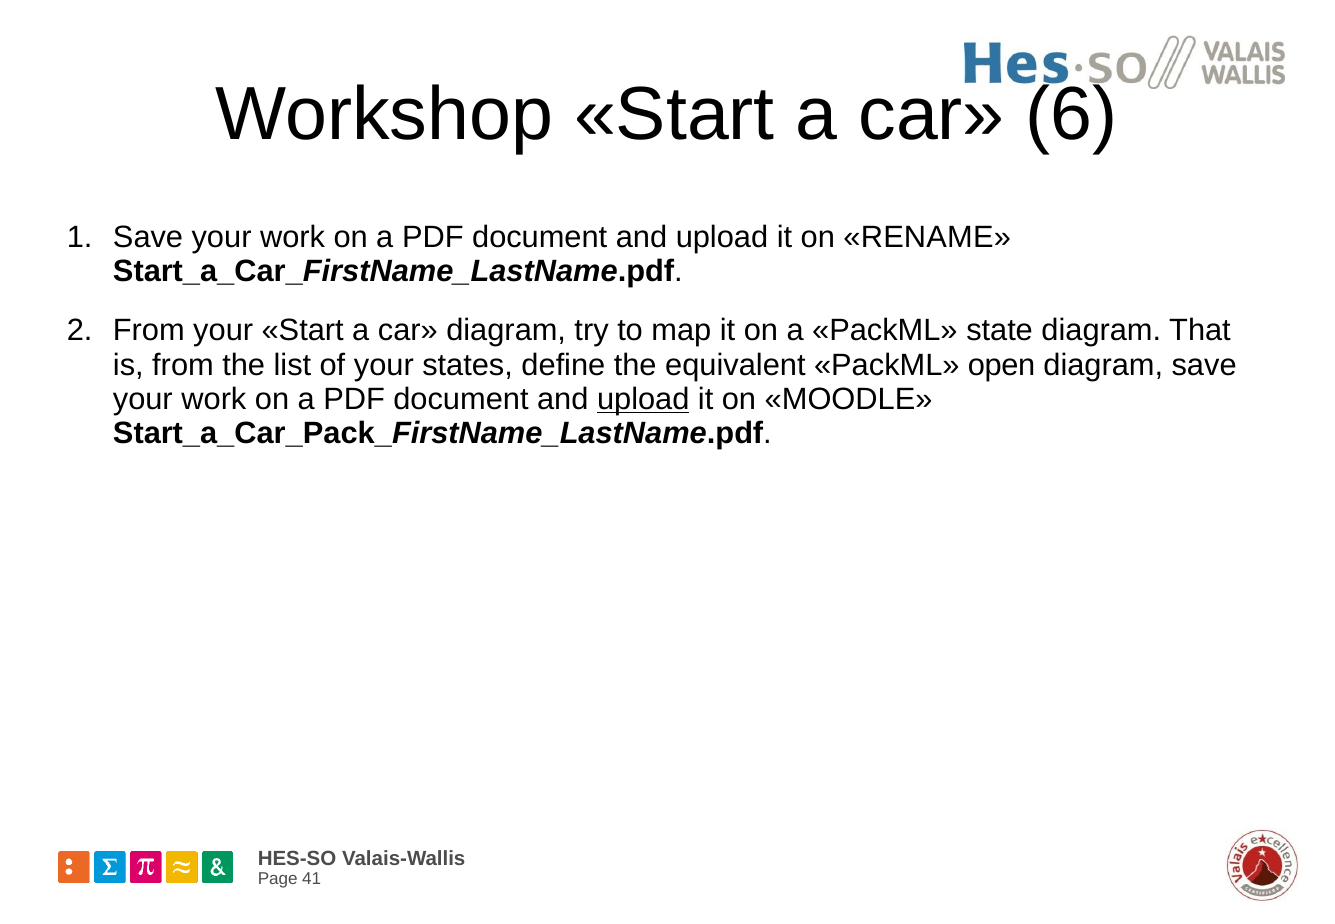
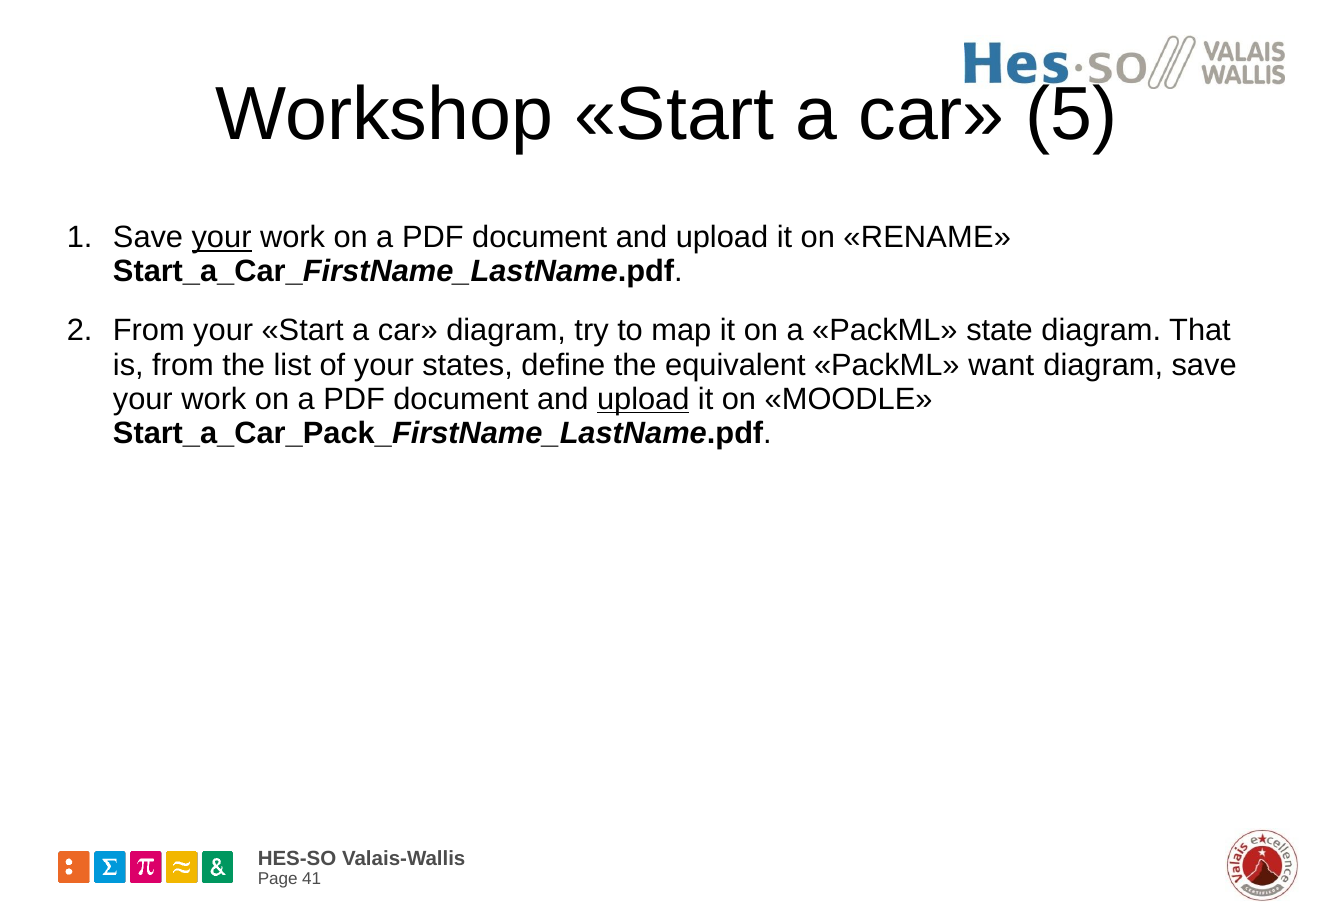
6: 6 -> 5 (1072, 114)
your underline: none -> present (222, 237)
open: open -> want (1001, 365)
